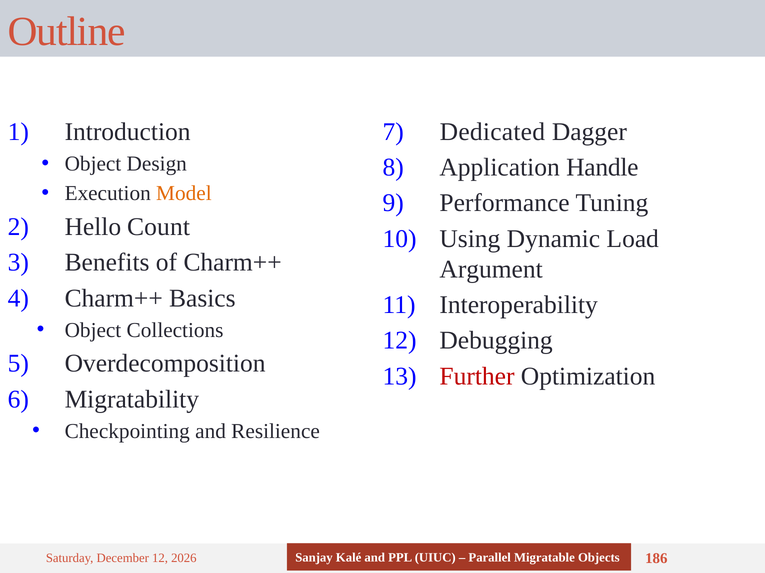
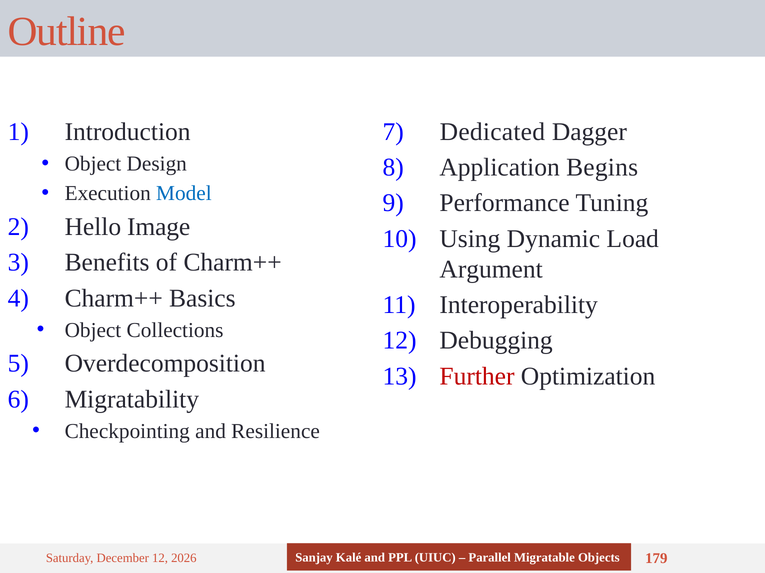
Handle: Handle -> Begins (602, 168)
Model colour: orange -> blue (184, 194)
Count: Count -> Image (159, 227)
186: 186 -> 179 (656, 559)
